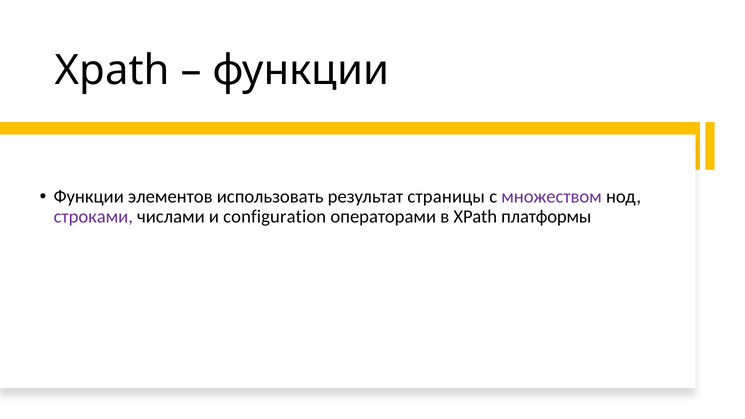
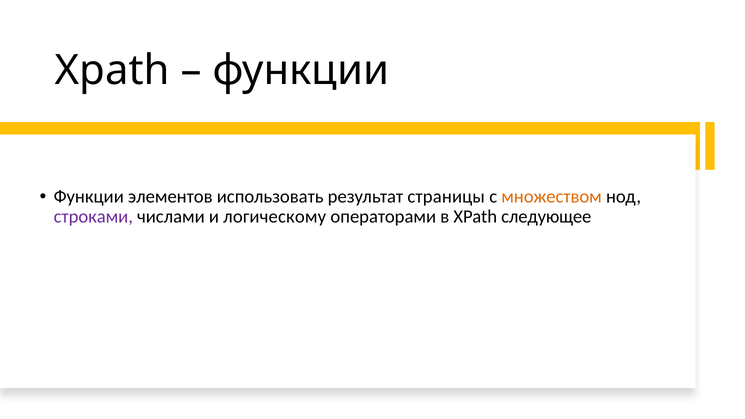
множеством colour: purple -> orange (552, 197)
configuration: configuration -> логическому (275, 217)
платформы: платформы -> следующее (546, 217)
